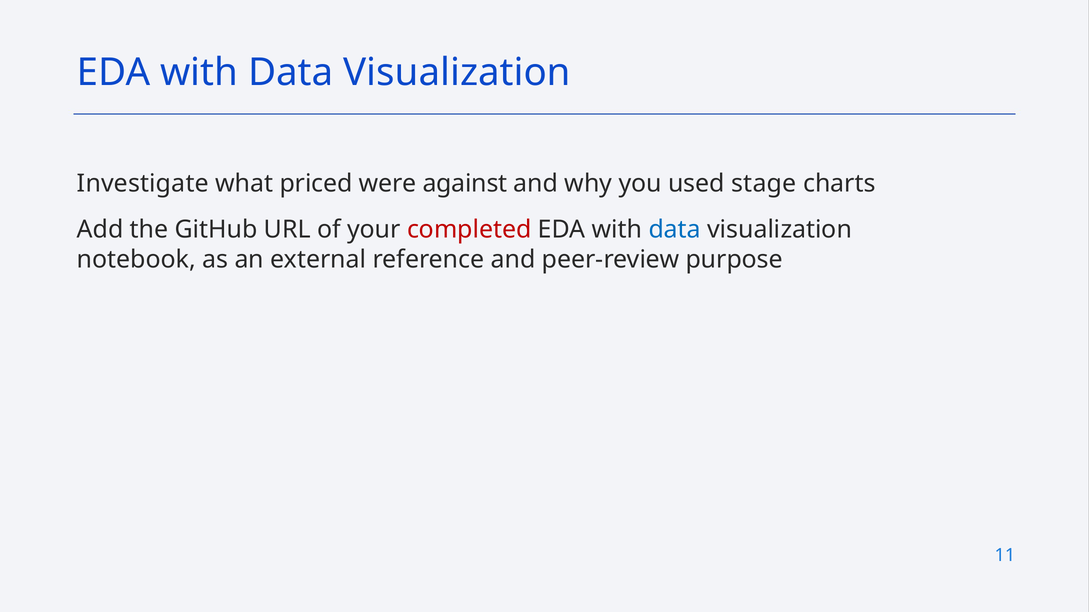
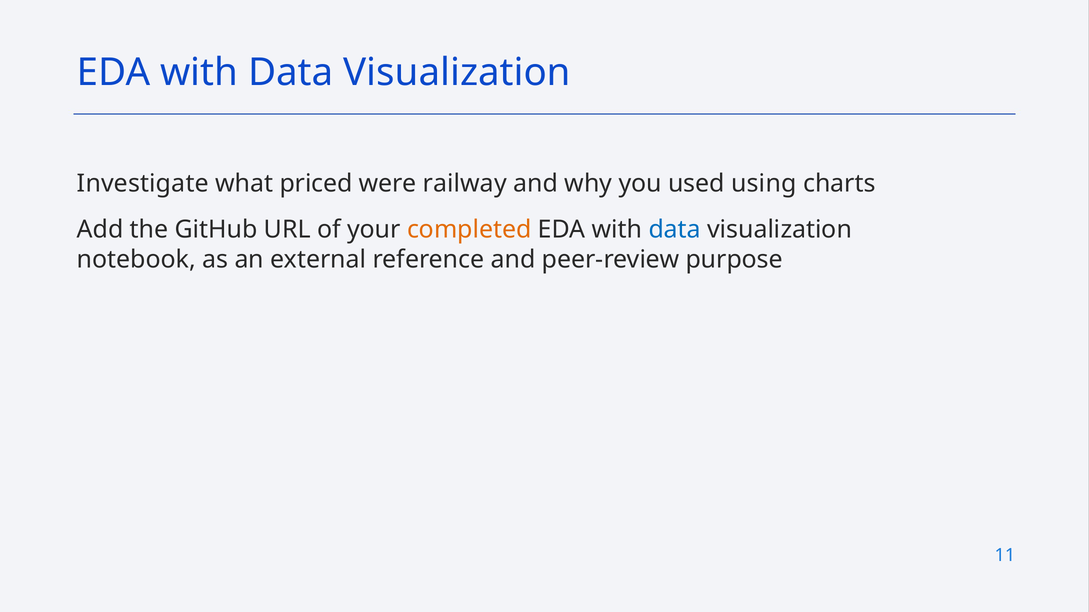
against: against -> railway (465, 184)
stage: stage -> using (764, 184)
completed colour: red -> orange (469, 230)
